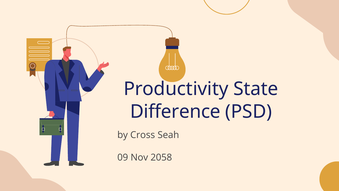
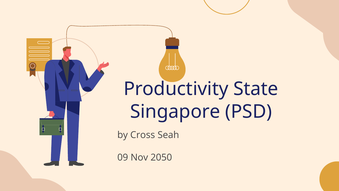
Difference: Difference -> Singapore (175, 111)
2058: 2058 -> 2050 (161, 157)
